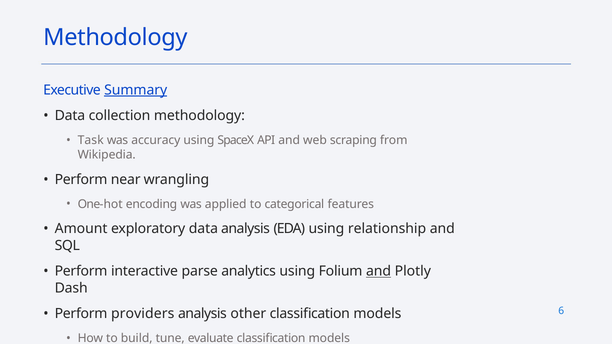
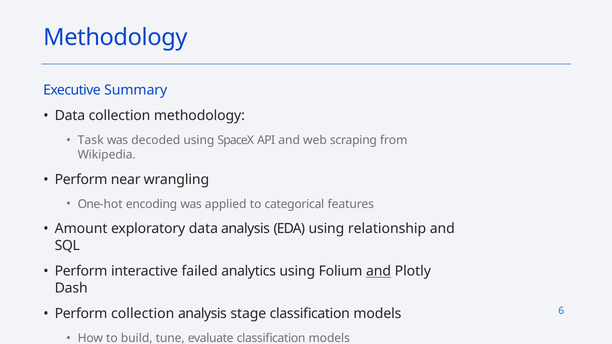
Summary underline: present -> none (136, 90)
accuracy: accuracy -> decoded (156, 141)
parse: parse -> failed (200, 271)
Perform providers: providers -> collection (143, 314)
other: other -> stage (248, 314)
